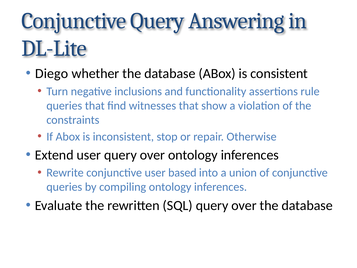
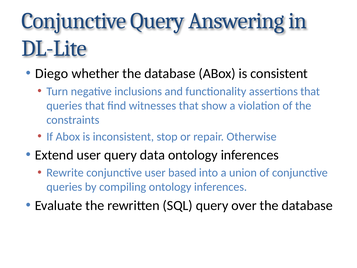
assertions rule: rule -> that (310, 91)
user query over: over -> data (152, 155)
